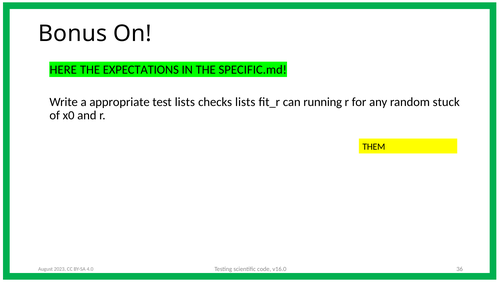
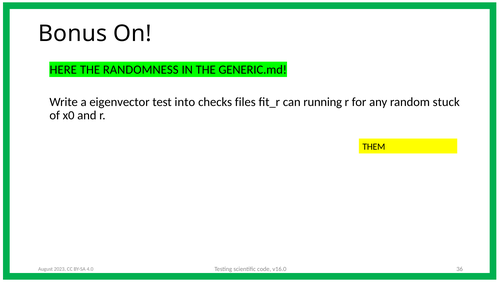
EXPECTATIONS: EXPECTATIONS -> RANDOMNESS (141, 70)
SPECIFIC.md: SPECIFIC.md -> GENERIC.md (253, 70)
appropriate: appropriate -> eigenvector (120, 102)
test lists: lists -> into (185, 102)
checks lists: lists -> files (245, 102)
